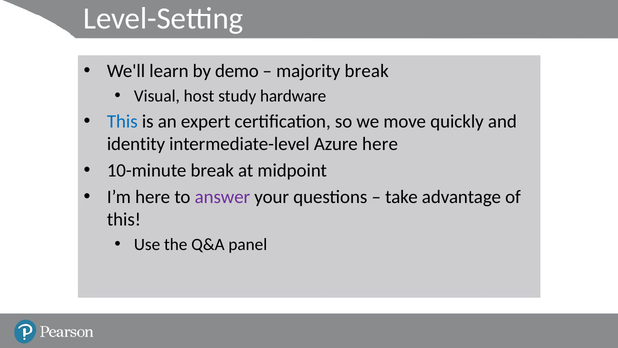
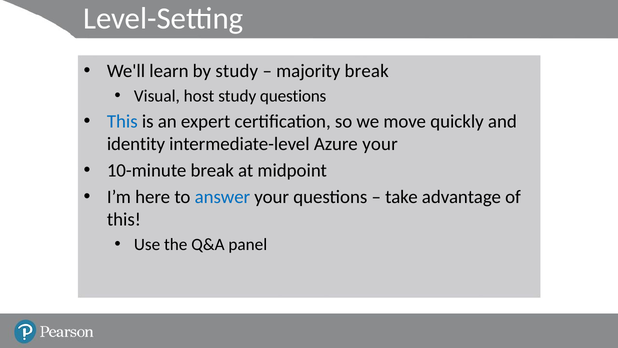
by demo: demo -> study (237, 71)
study hardware: hardware -> questions (293, 96)
Azure here: here -> your (380, 144)
answer colour: purple -> blue (222, 197)
